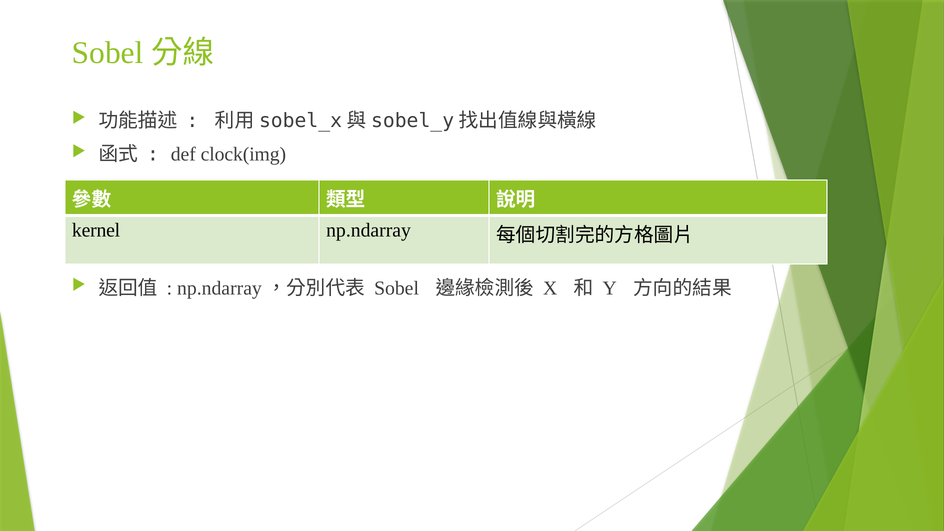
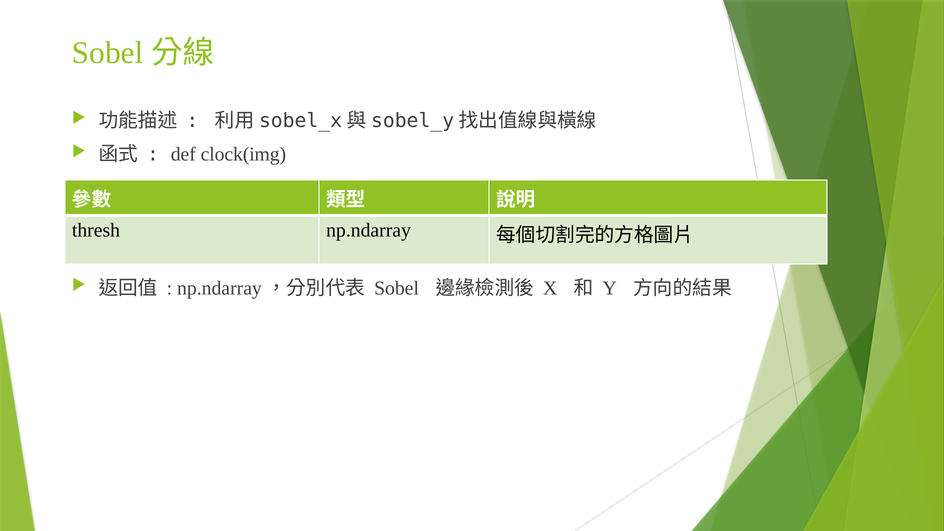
kernel: kernel -> thresh (96, 230)
